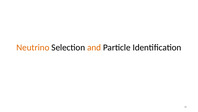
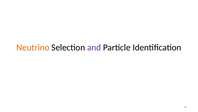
and colour: orange -> purple (94, 47)
